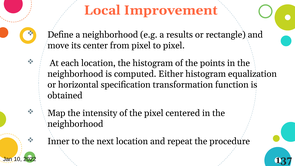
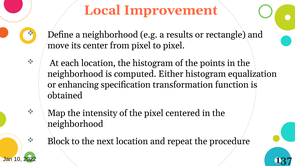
horizontal: horizontal -> enhancing (78, 85)
Inner: Inner -> Block (58, 141)
